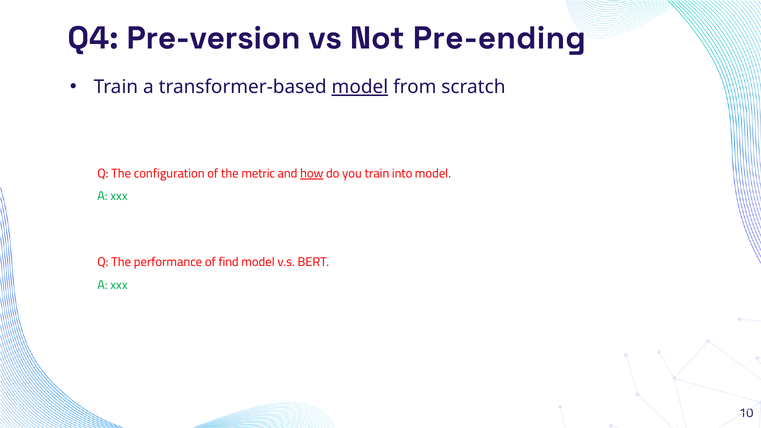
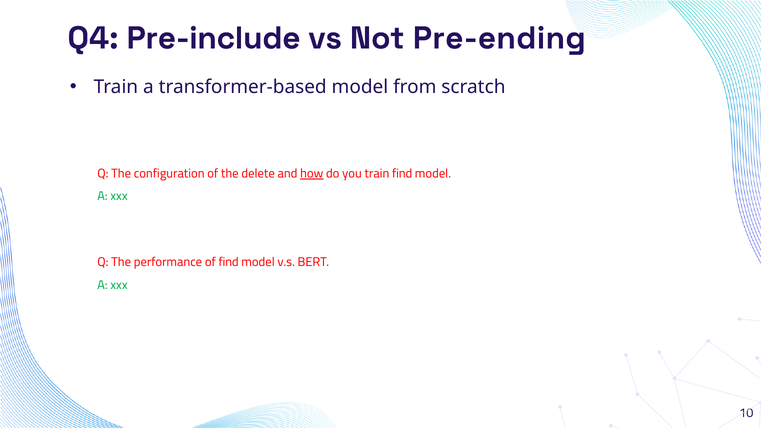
Pre-version: Pre-version -> Pre-include (214, 38)
model underline: present -> none (360, 87)
metric: metric -> delete (258, 173)
train into: into -> find (402, 173)
